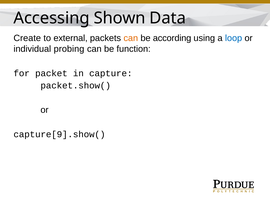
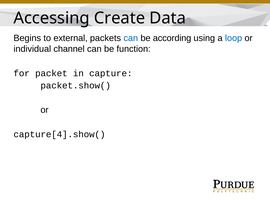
Shown: Shown -> Create (120, 18)
Create: Create -> Begins (27, 38)
can colour: orange -> blue (131, 38)
probing: probing -> channel (69, 49)
capture[9].show(: capture[9].show( -> capture[4].show( (59, 134)
